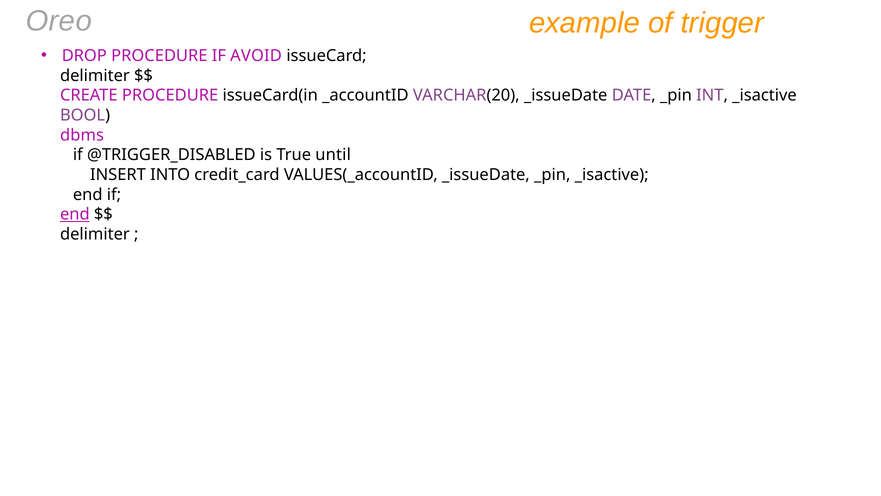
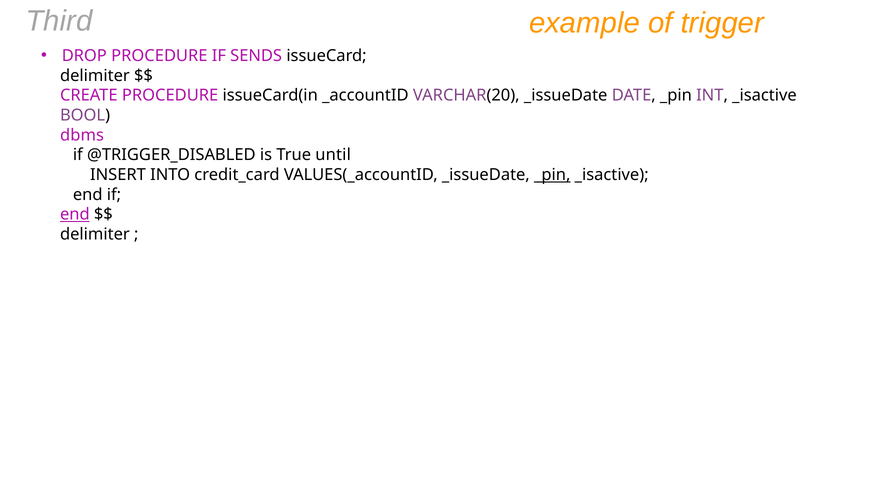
Oreo: Oreo -> Third (59, 21)
AVOID: AVOID -> SENDS (256, 56)
_pin underline: none -> present (552, 175)
